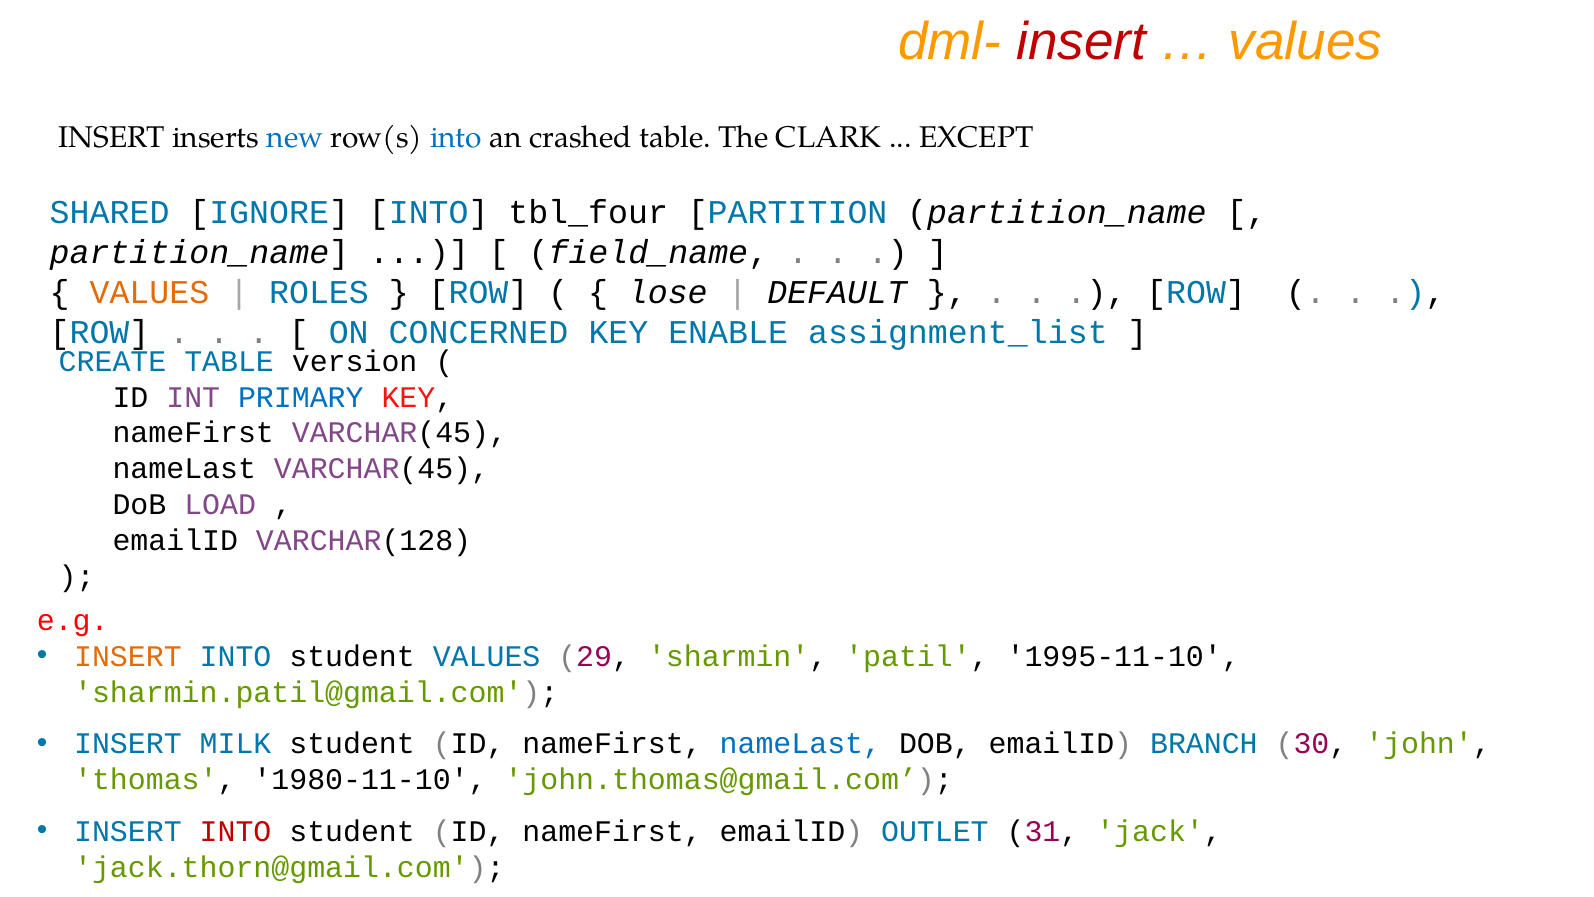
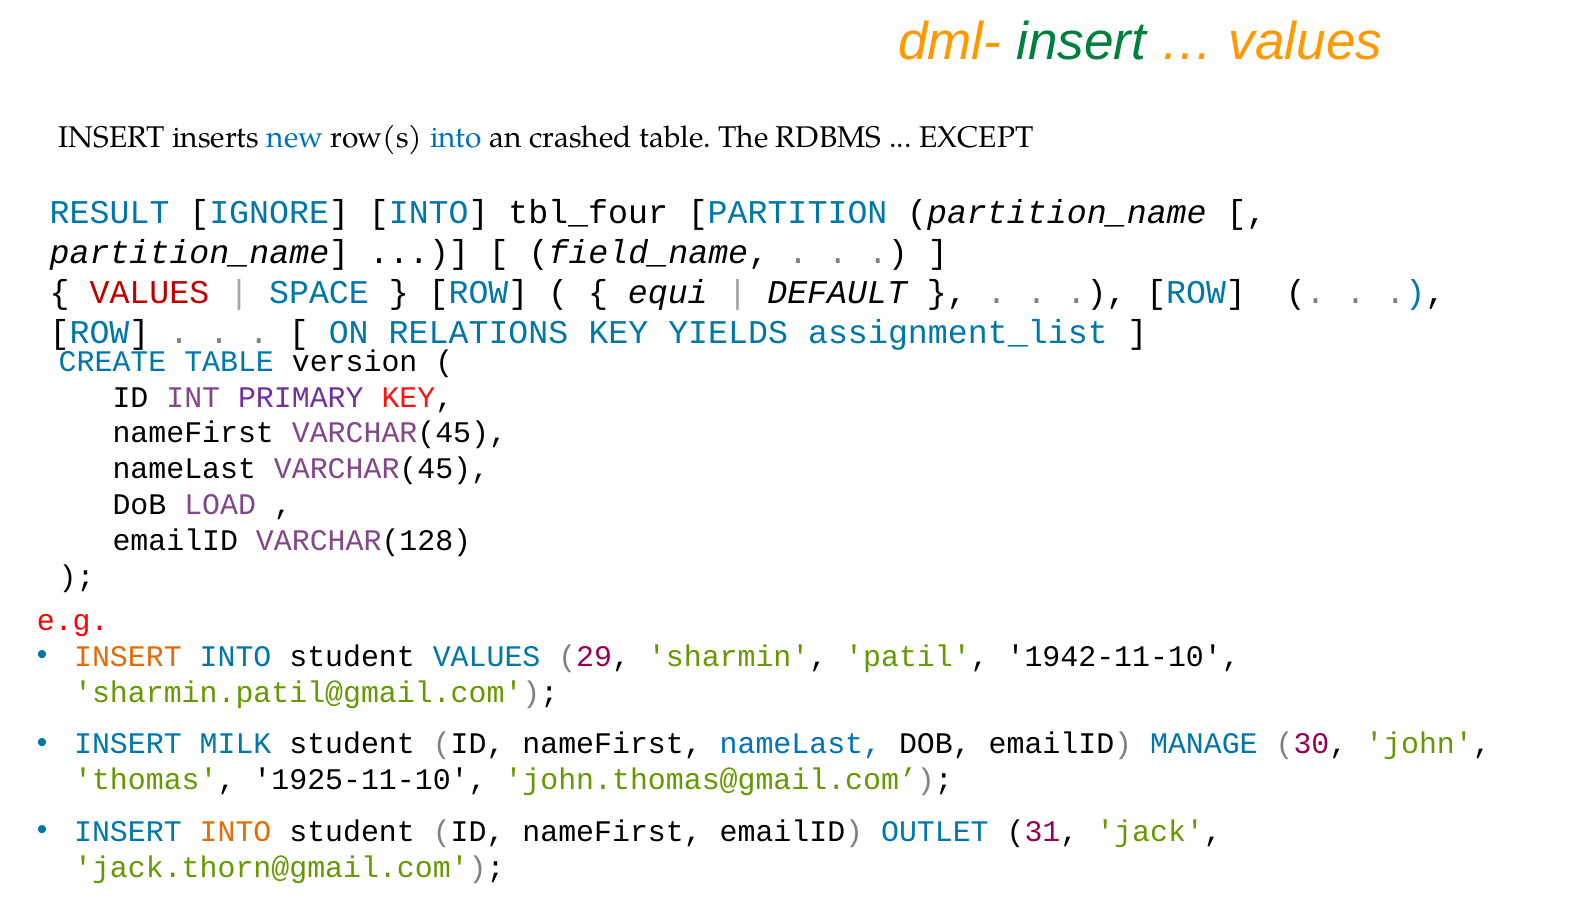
insert colour: red -> green (1081, 41)
CLARK: CLARK -> RDBMS (829, 138)
SHARED: SHARED -> RESULT (110, 213)
VALUES colour: orange -> red (149, 293)
ROLES: ROLES -> SPACE (319, 293)
lose: lose -> equi (668, 293)
CONCERNED: CONCERNED -> RELATIONS (478, 332)
ENABLE: ENABLE -> YIELDS (728, 332)
PRIMARY colour: blue -> purple (301, 397)
1995-11-10: 1995-11-10 -> 1942-11-10 (1123, 656)
BRANCH: BRANCH -> MANAGE (1204, 744)
1980-11-10: 1980-11-10 -> 1925-11-10 (370, 780)
INTO colour: red -> orange (236, 831)
